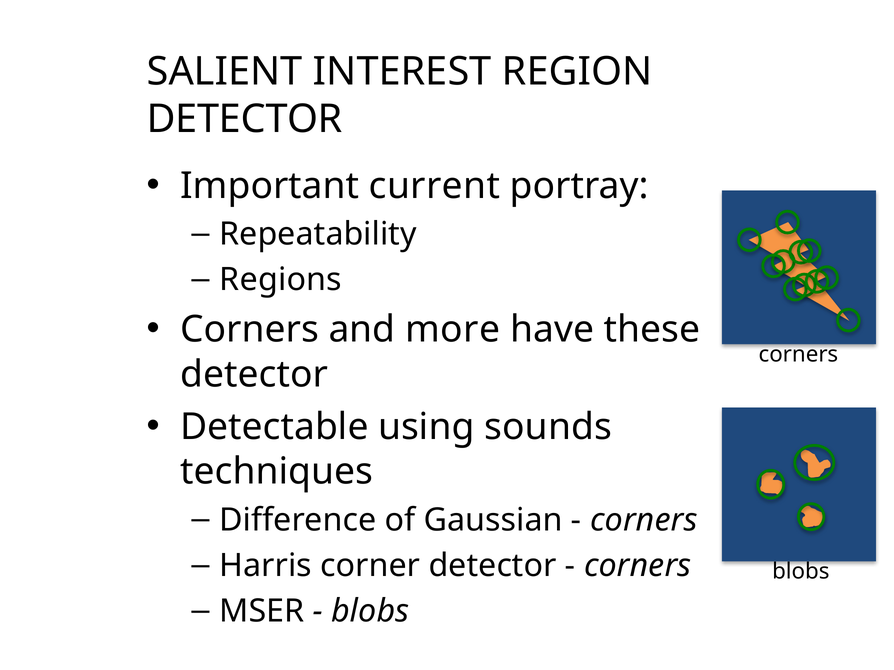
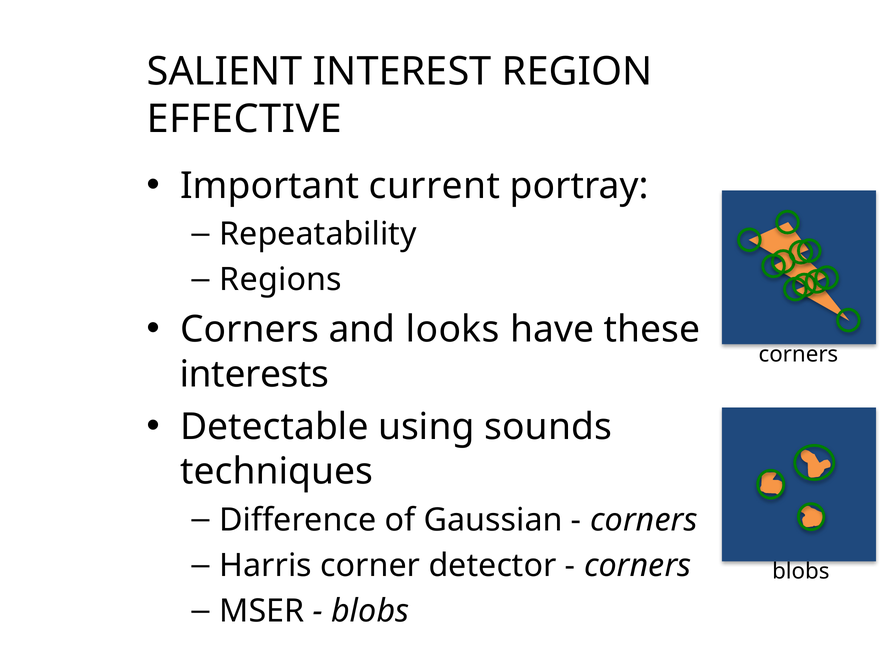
DETECTOR: DETECTOR -> EFFECTIVE (244, 119)
more: more -> looks (453, 330)
detector: detector -> interests (254, 375)
